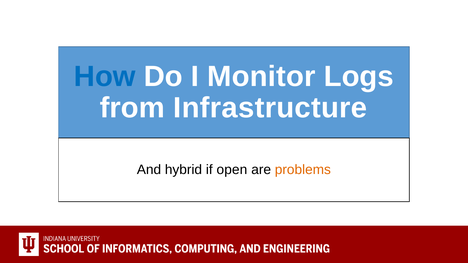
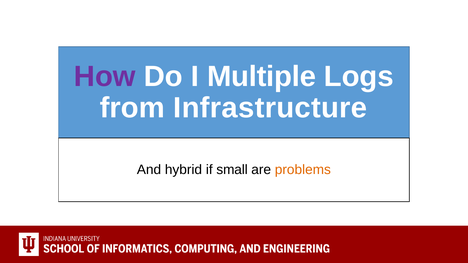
How colour: blue -> purple (105, 76)
Monitor: Monitor -> Multiple (262, 76)
open: open -> small (232, 170)
